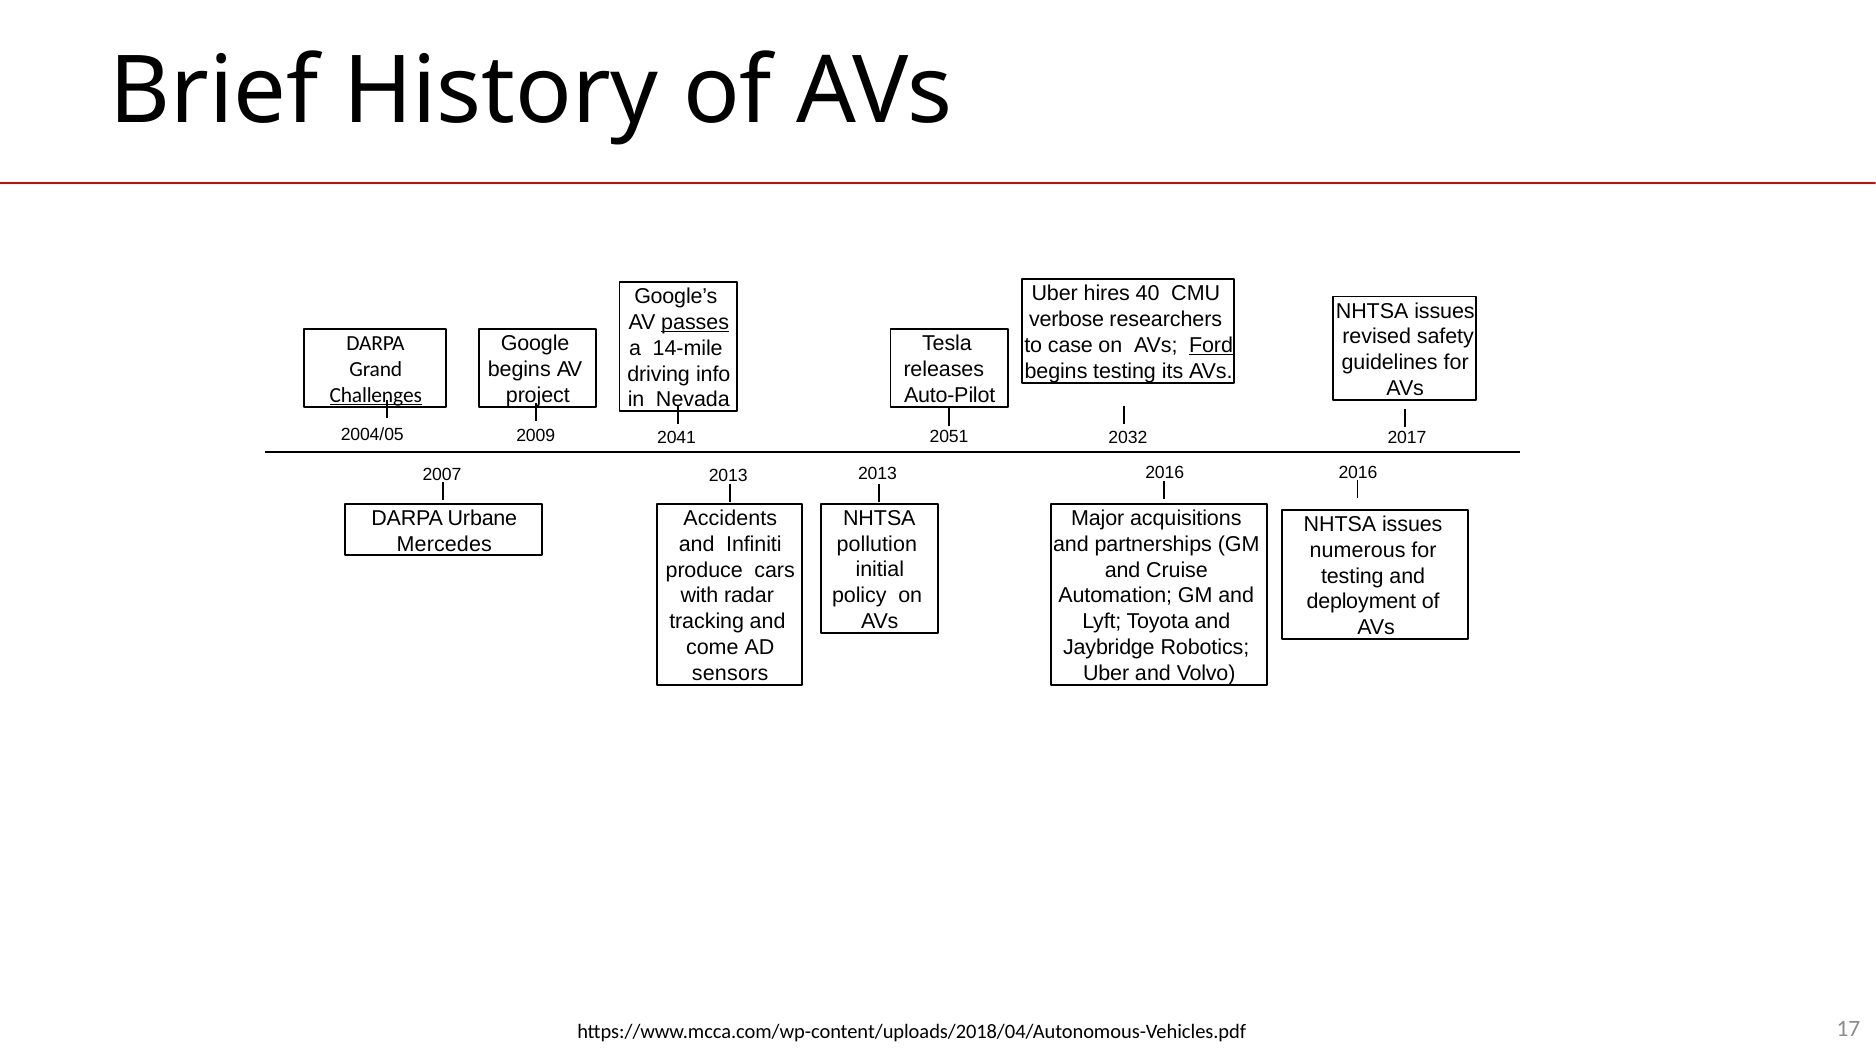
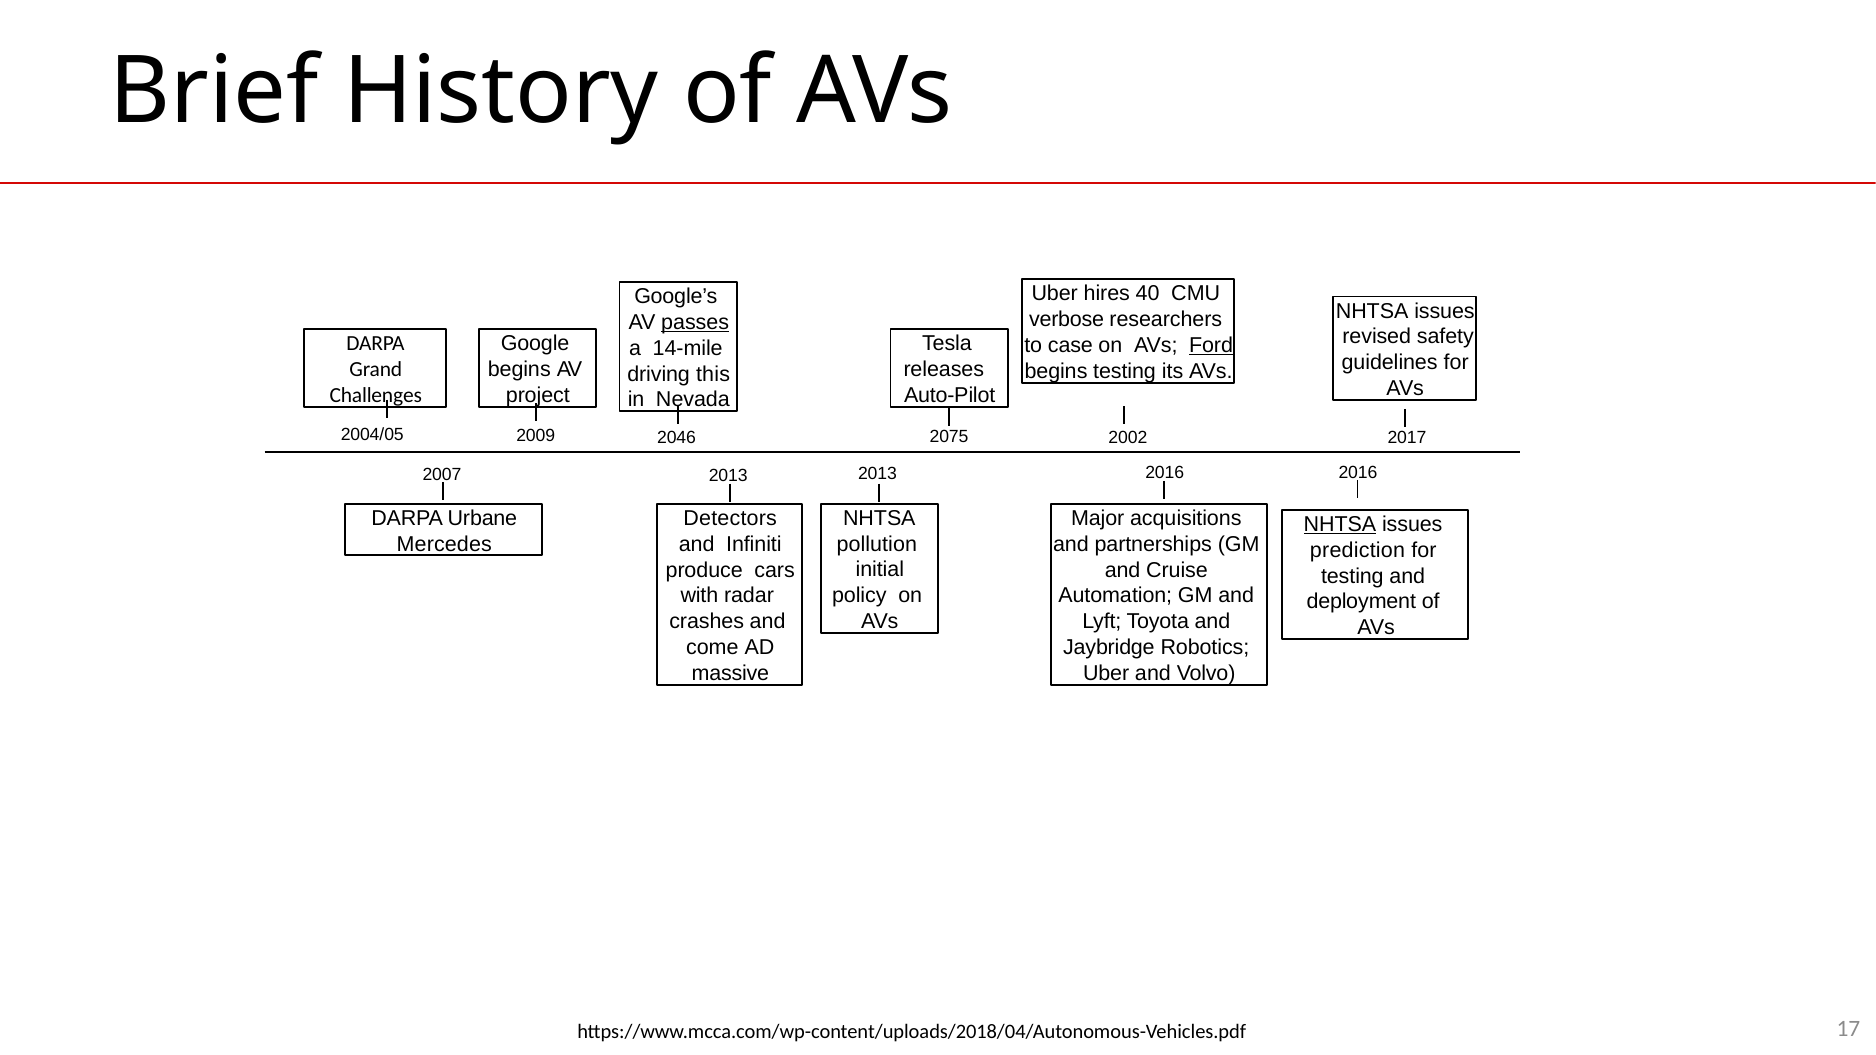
info: info -> this (713, 374)
Challenges underline: present -> none (376, 396)
2051: 2051 -> 2075 (949, 436)
2041: 2041 -> 2046 (677, 438)
2032: 2032 -> 2002 (1128, 438)
Accidents: Accidents -> Detectors (730, 519)
NHTSA underline: none -> present (1340, 524)
numerous: numerous -> prediction (1358, 550)
tracking: tracking -> crashes (707, 622)
sensors: sensors -> massive (730, 673)
